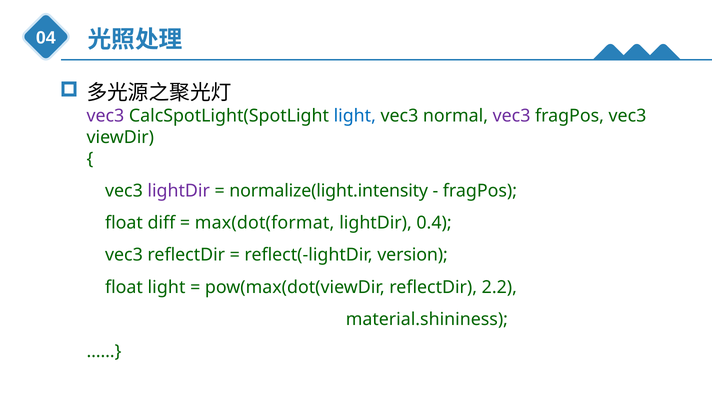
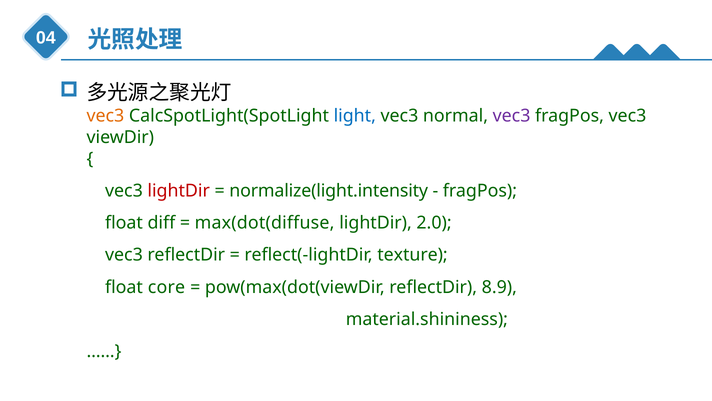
vec3 colour: purple -> orange (105, 116)
lightDir colour: purple -> red (179, 191)
max(dot(format: max(dot(format -> max(dot(diffuse (265, 223)
0.4: 0.4 -> 2.0 (434, 223)
version: version -> texture (413, 255)
float light: light -> core (166, 287)
2.2: 2.2 -> 8.9 (499, 287)
